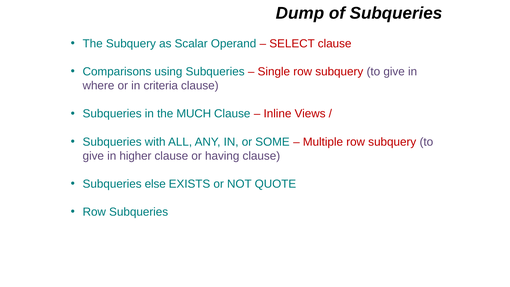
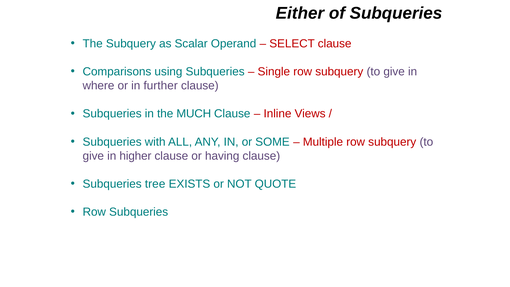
Dump: Dump -> Either (300, 13)
criteria: criteria -> further (161, 86)
else: else -> tree (155, 184)
